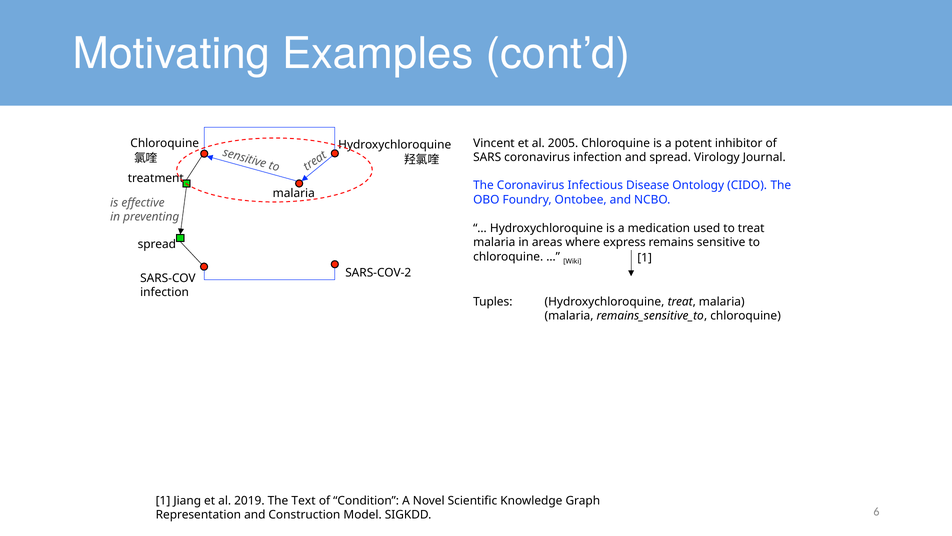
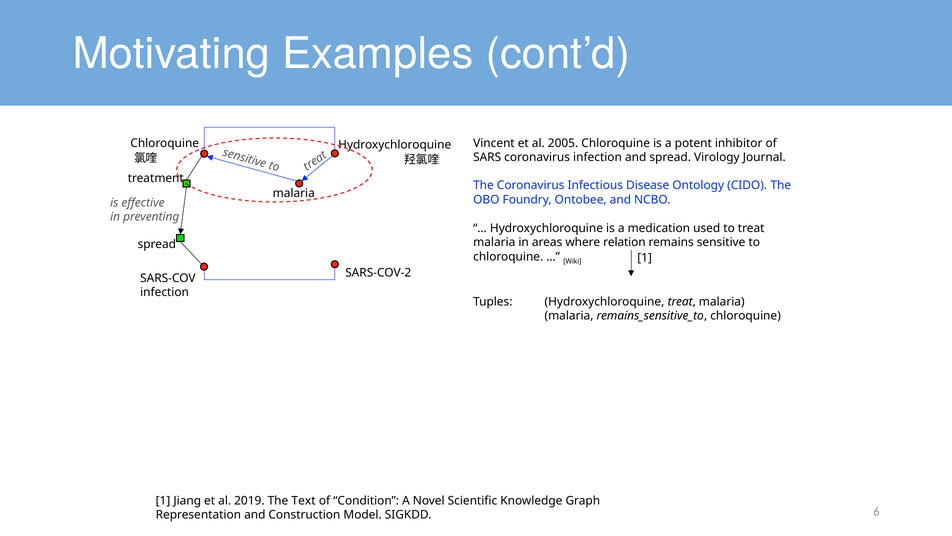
express: express -> relation (624, 242)
